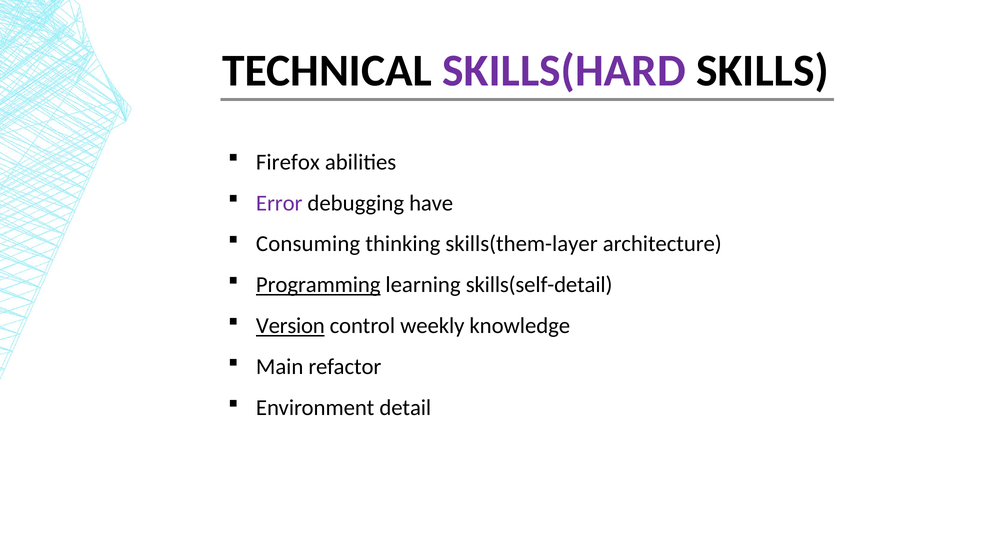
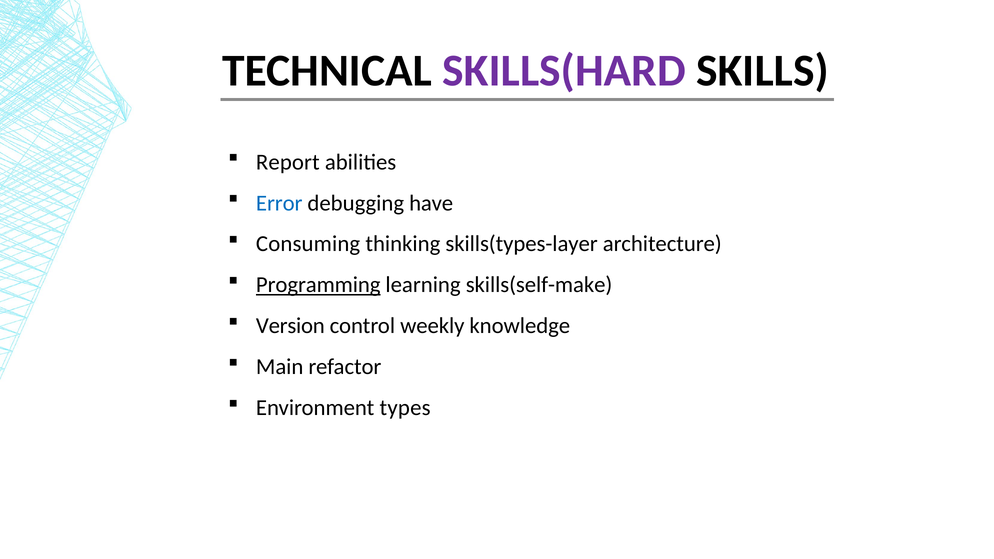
Firefox: Firefox -> Report (288, 162)
Error colour: purple -> blue (279, 203)
skills(them-layer: skills(them-layer -> skills(types-layer (522, 244)
skills(self-detail: skills(self-detail -> skills(self-make (539, 285)
Version underline: present -> none (290, 326)
detail: detail -> types (405, 408)
